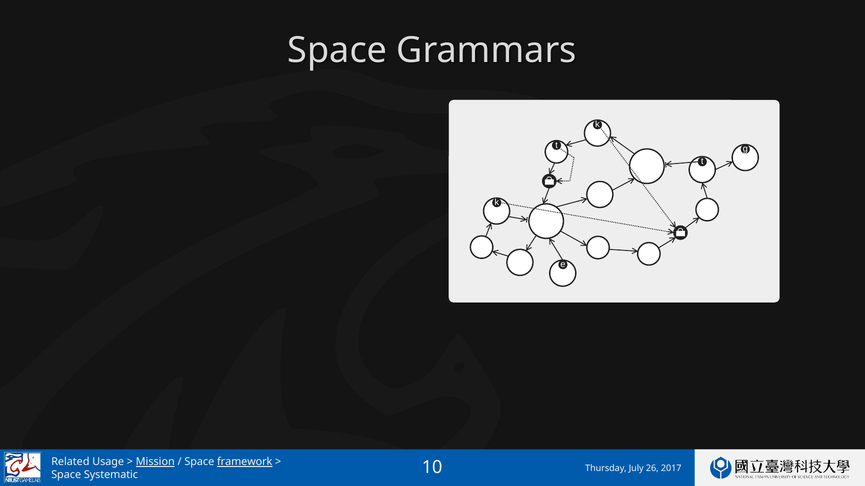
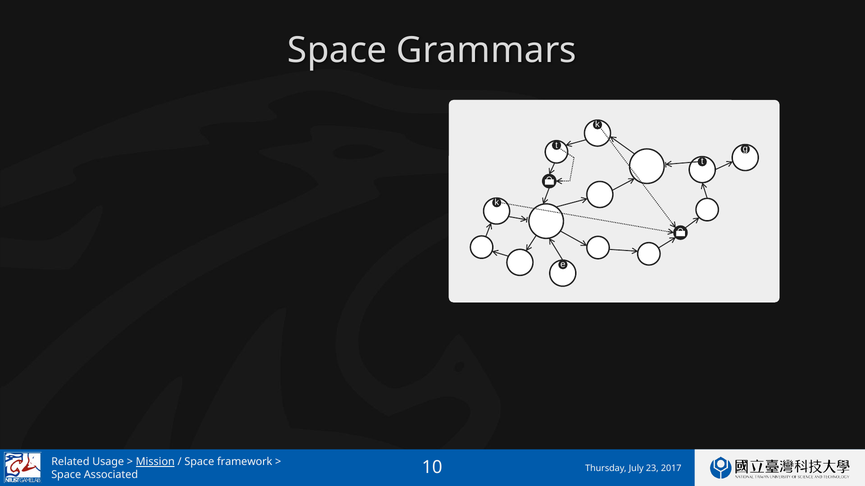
framework underline: present -> none (245, 462)
26: 26 -> 23 (652, 469)
Systematic: Systematic -> Associated (111, 475)
